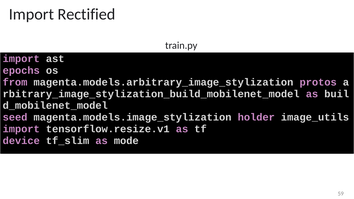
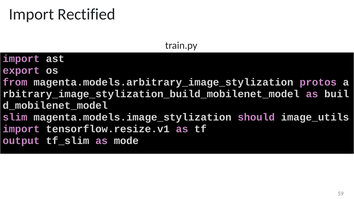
epochs: epochs -> export (21, 71)
seed: seed -> slim (15, 117)
holder: holder -> should (256, 117)
device: device -> output (21, 141)
